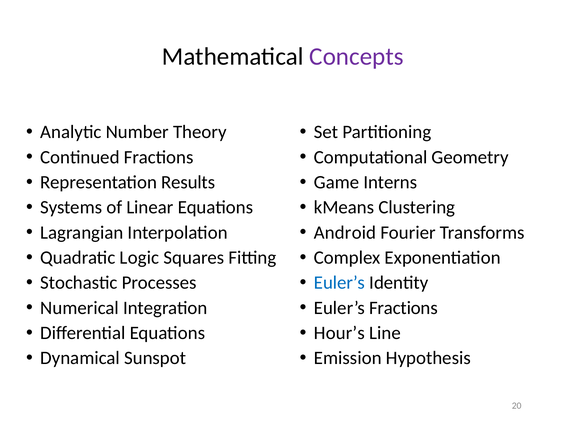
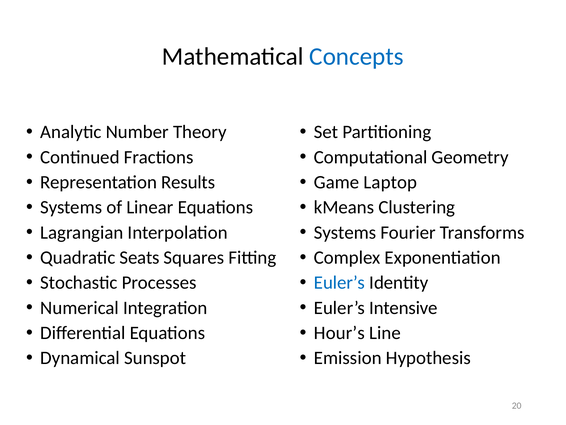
Concepts colour: purple -> blue (357, 57)
Interns: Interns -> Laptop (390, 182)
Android: Android -> Systems (345, 232)
Logic: Logic -> Seats (140, 257)
Euler’s Fractions: Fractions -> Intensive (403, 307)
